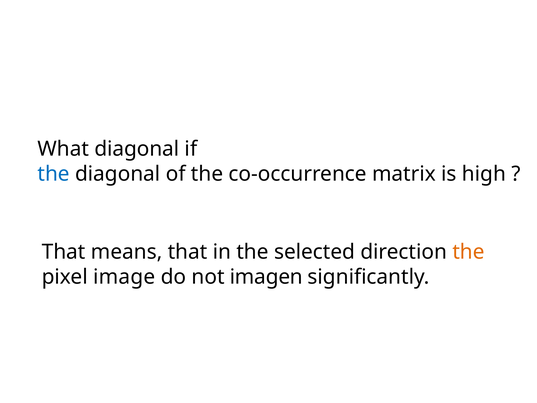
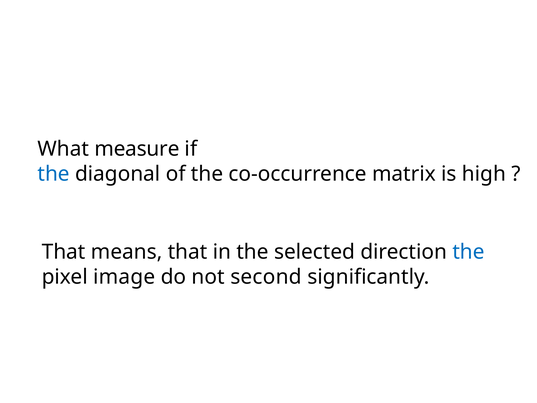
What diagonal: diagonal -> measure (137, 149)
the colour: orange -> blue (468, 252)
imagen: imagen -> second (266, 277)
